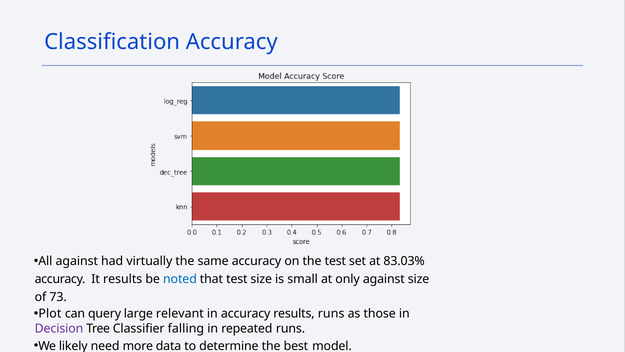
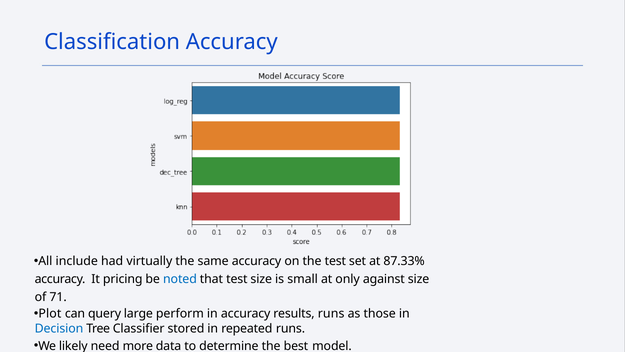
All against: against -> include (77, 261)
83.03%: 83.03% -> 87.33% (404, 261)
It results: results -> pricing (123, 279)
73: 73 -> 71 (58, 297)
relevant: relevant -> perform (180, 313)
Decision colour: purple -> blue (59, 328)
falling: falling -> stored (186, 328)
